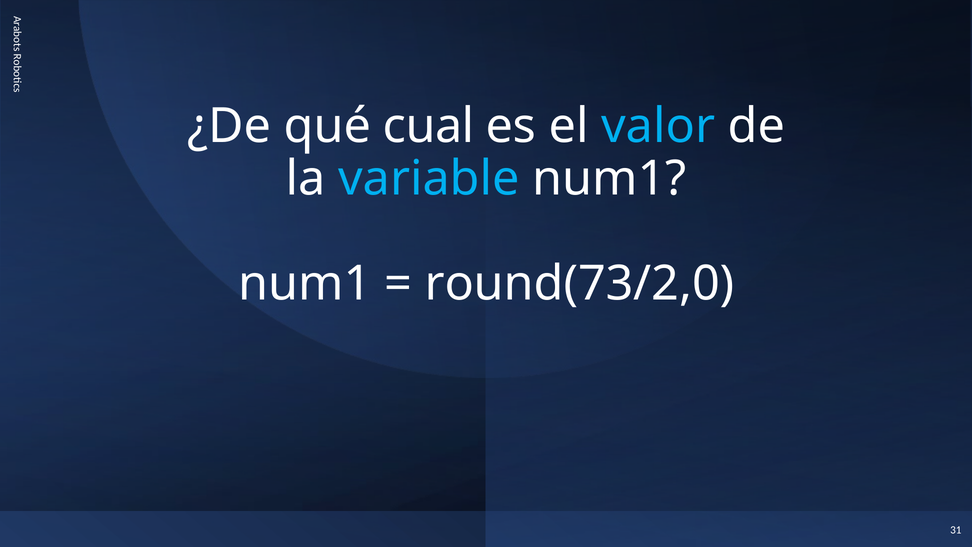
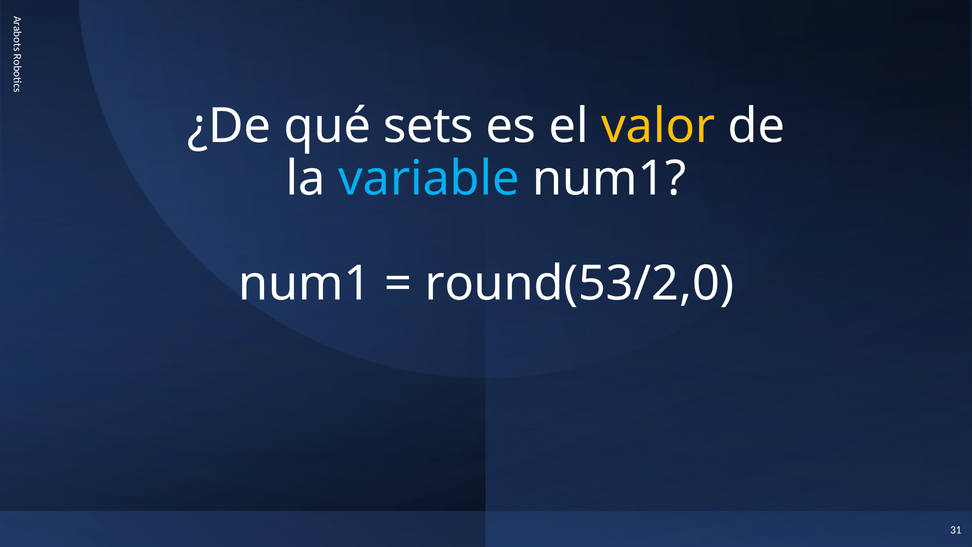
cual: cual -> sets (429, 126)
valor colour: light blue -> yellow (658, 126)
round(73/2,0: round(73/2,0 -> round(53/2,0 (579, 283)
